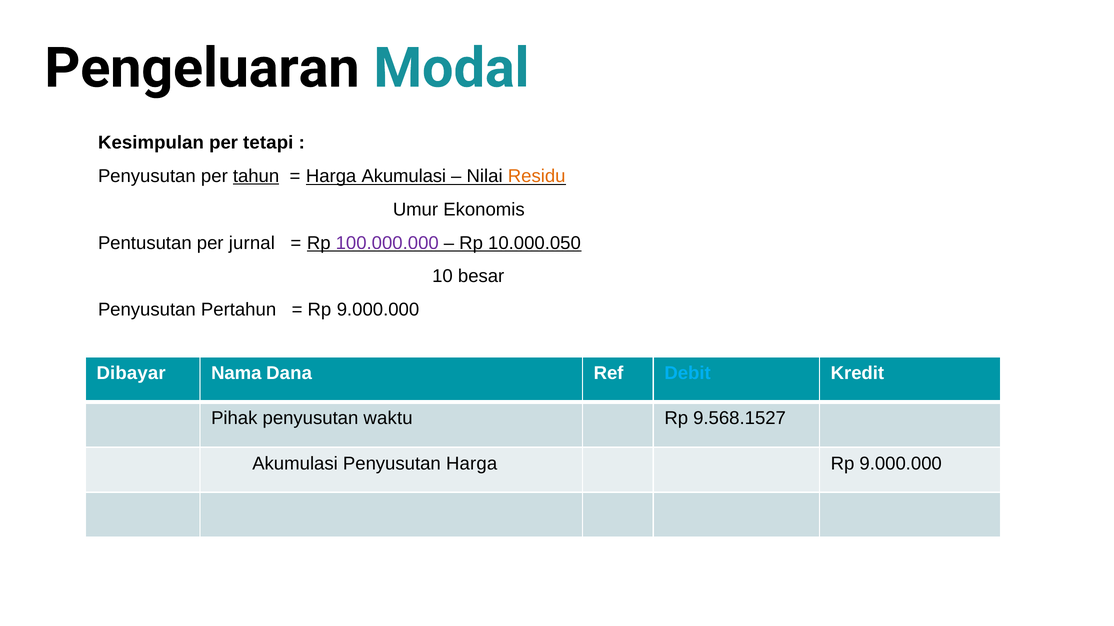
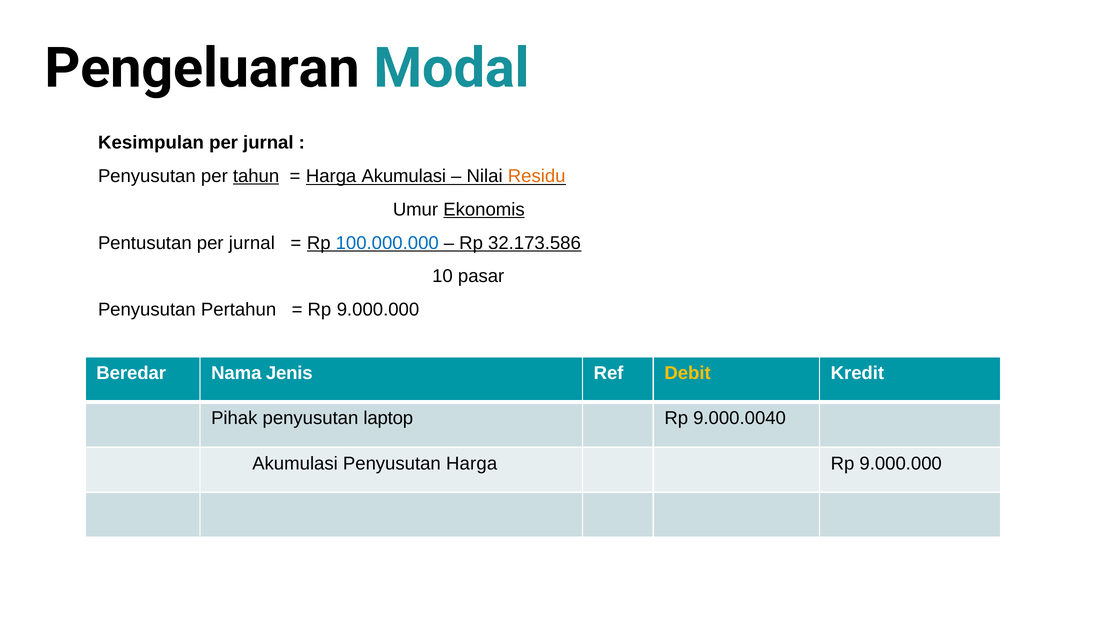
tetapi: tetapi -> jurnal (268, 143)
Ekonomis underline: none -> present (484, 210)
100.000.000 colour: purple -> blue (387, 243)
10.000.050: 10.000.050 -> 32.173.586 (534, 243)
besar: besar -> pasar (481, 277)
Dibayar: Dibayar -> Beredar (131, 374)
Dana: Dana -> Jenis (289, 374)
Debit colour: light blue -> yellow (688, 374)
waktu: waktu -> laptop (388, 419)
9.568.1527: 9.568.1527 -> 9.000.0040 (740, 419)
